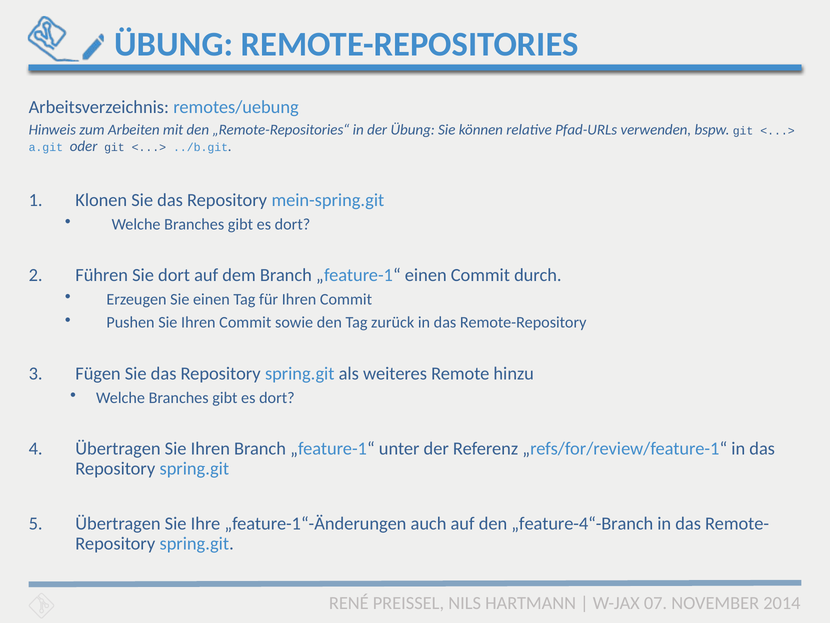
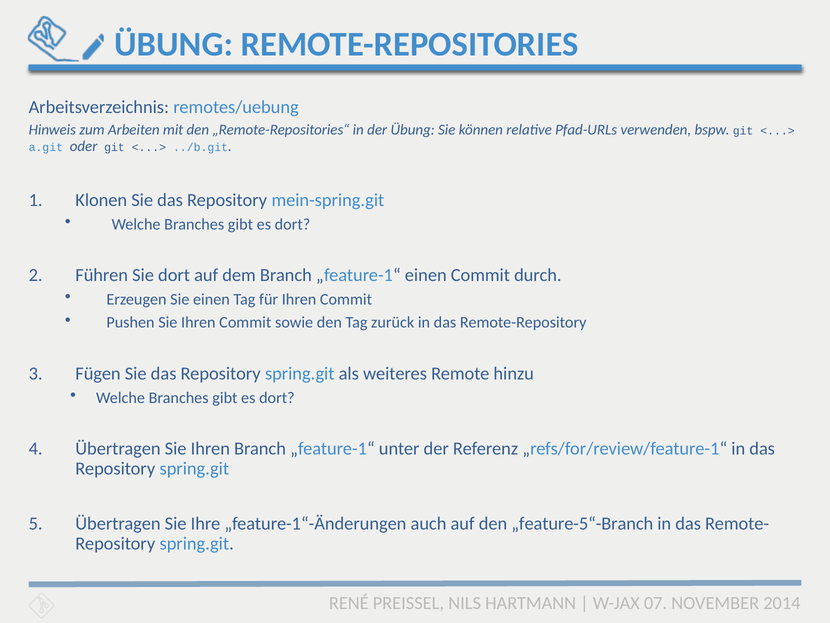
„feature-4“-Branch: „feature-4“-Branch -> „feature-5“-Branch (582, 523)
